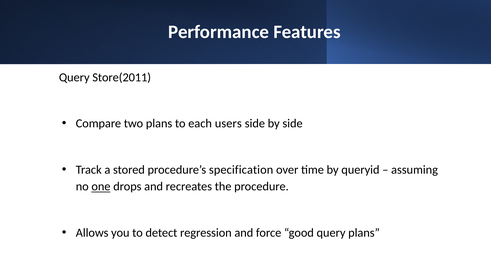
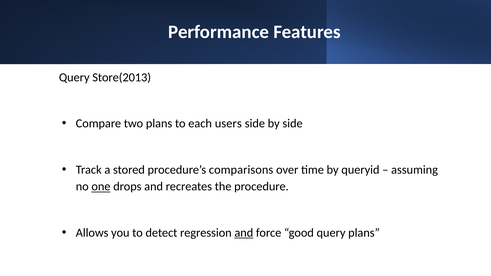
Store(2011: Store(2011 -> Store(2013 (122, 77)
specification: specification -> comparisons (241, 170)
and underline: none -> present (244, 233)
